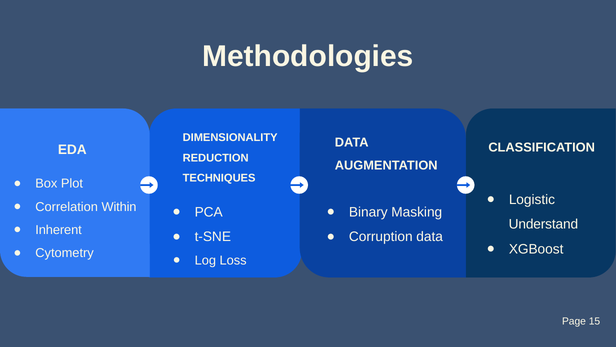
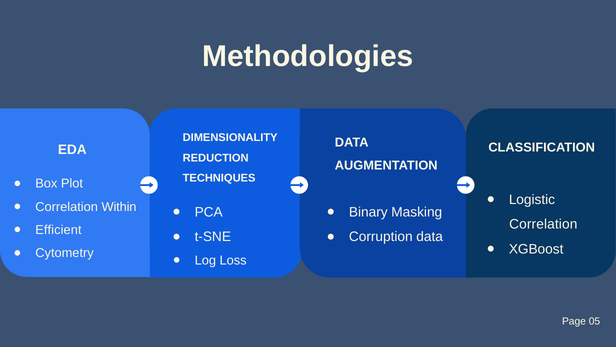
Understand: Understand -> Correlation (543, 224)
Inherent: Inherent -> Efficient (58, 230)
15: 15 -> 05 (594, 321)
